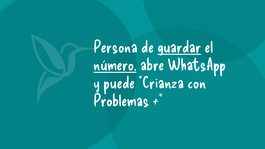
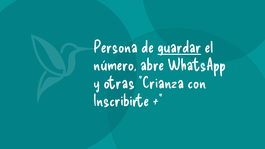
número underline: present -> none (115, 65)
puede: puede -> otras (119, 83)
Problemas: Problemas -> Inscribirte (121, 101)
